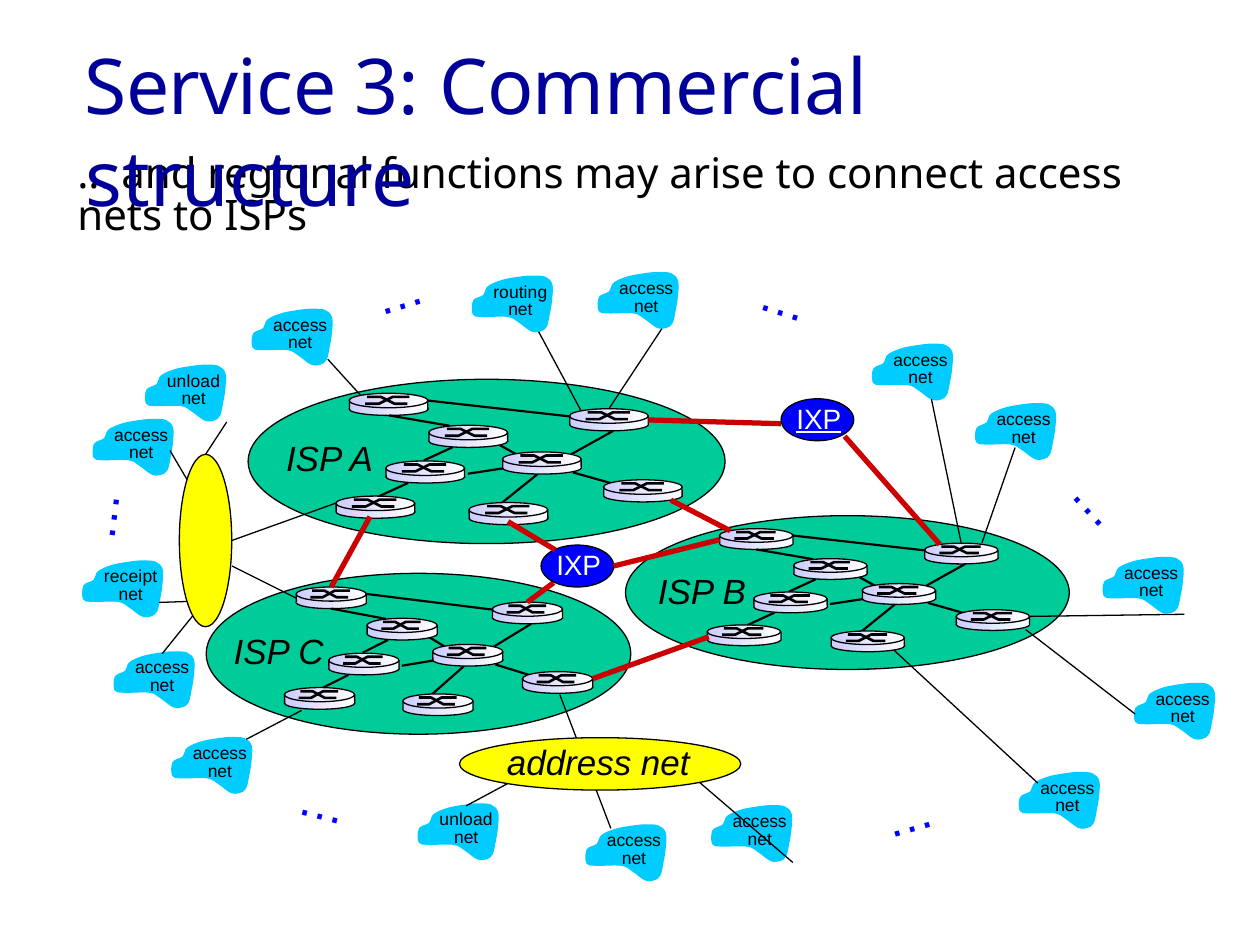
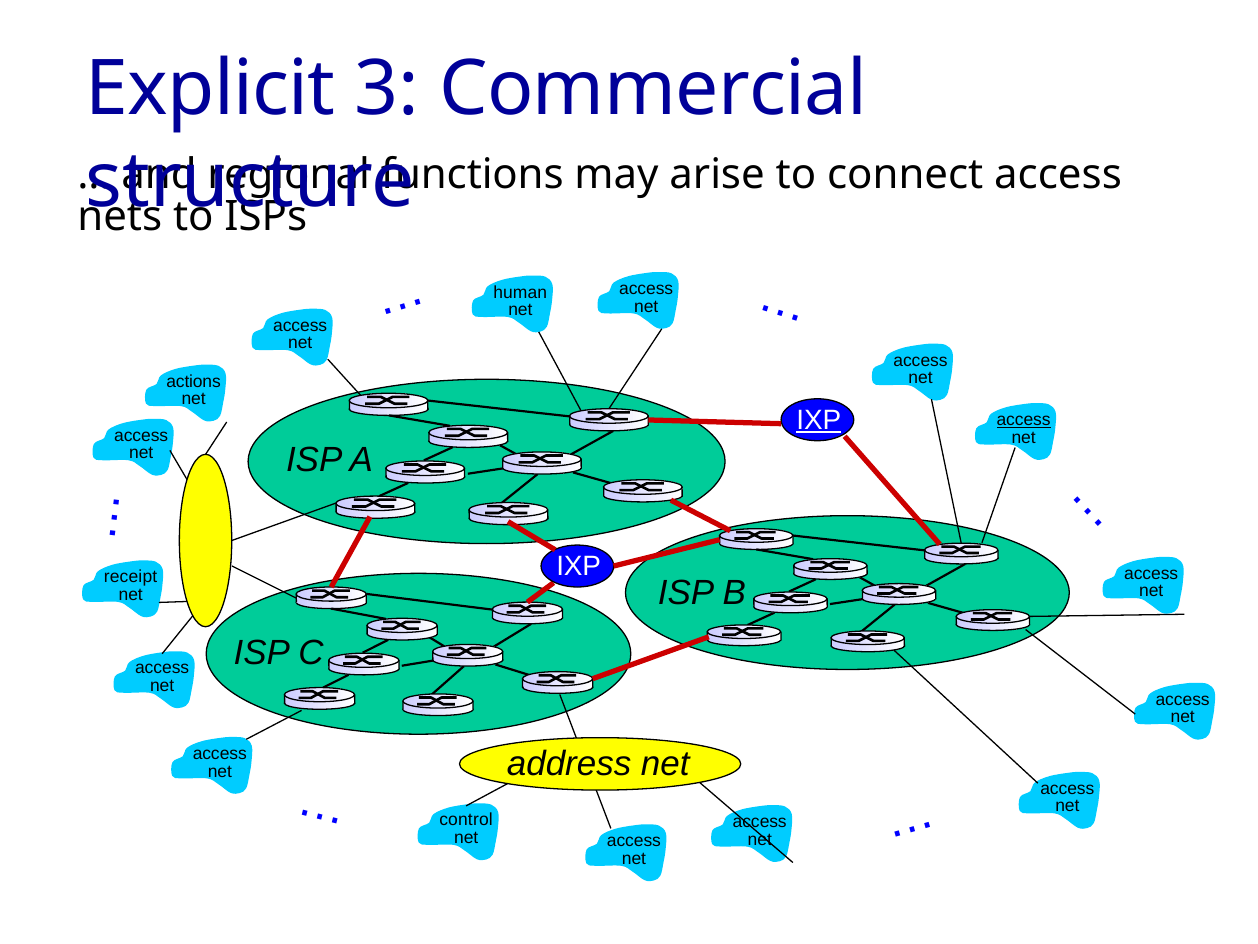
Service: Service -> Explicit (210, 89)
routing: routing -> human (520, 292)
unload: unload -> actions (194, 381)
access underline: none -> present (1024, 420)
unload: unload -> control (466, 820)
